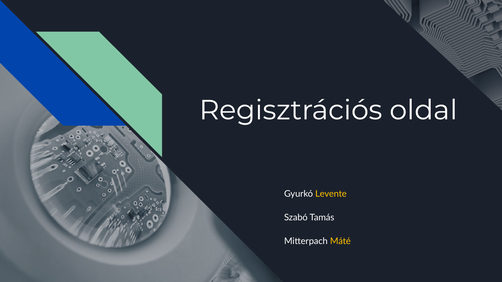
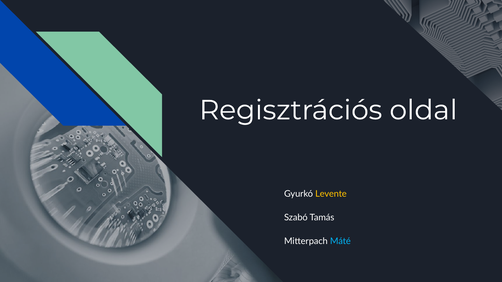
Máté colour: yellow -> light blue (340, 242)
